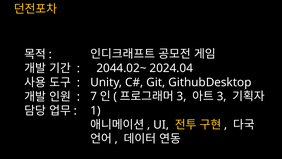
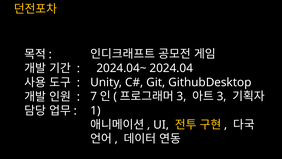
2044.02~: 2044.02~ -> 2024.04~ (121, 68)
